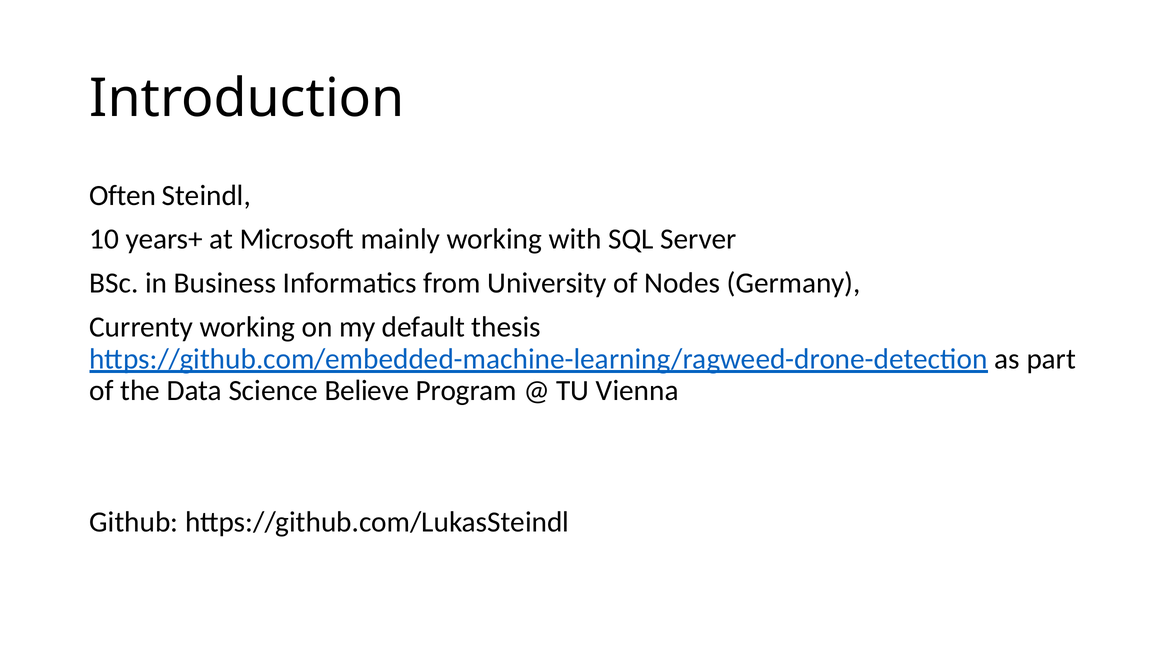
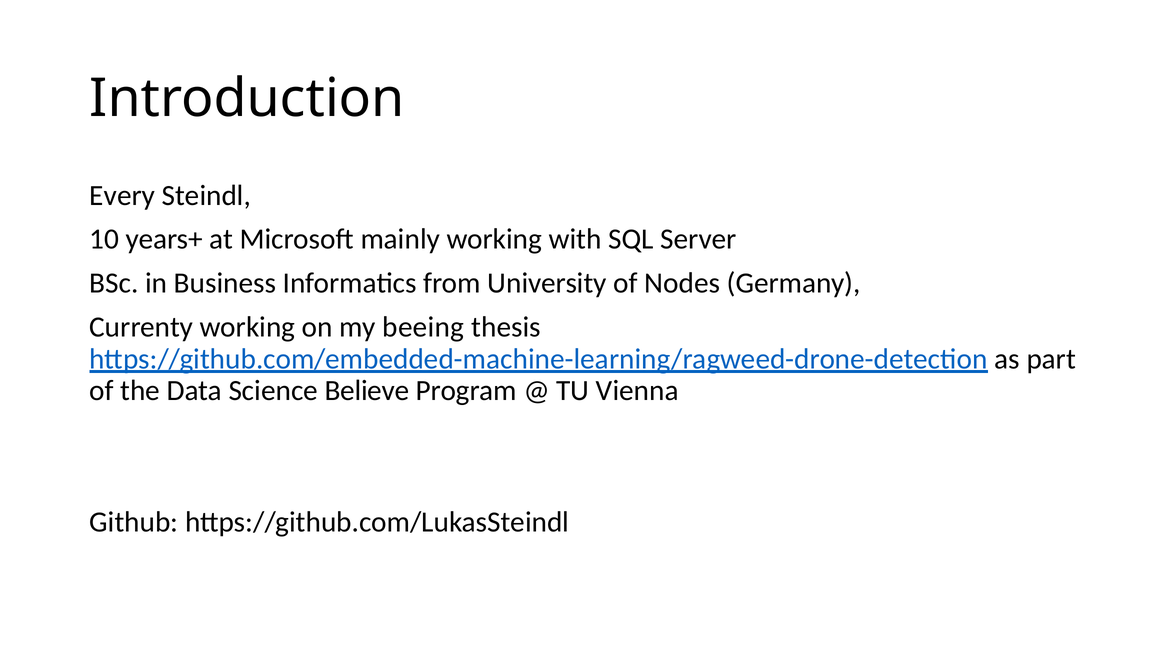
Often: Often -> Every (122, 196)
default: default -> beeing (423, 327)
